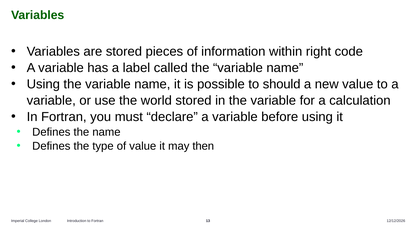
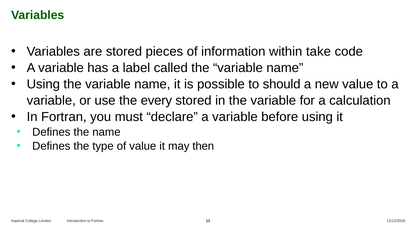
right: right -> take (318, 51)
world: world -> every (156, 101)
